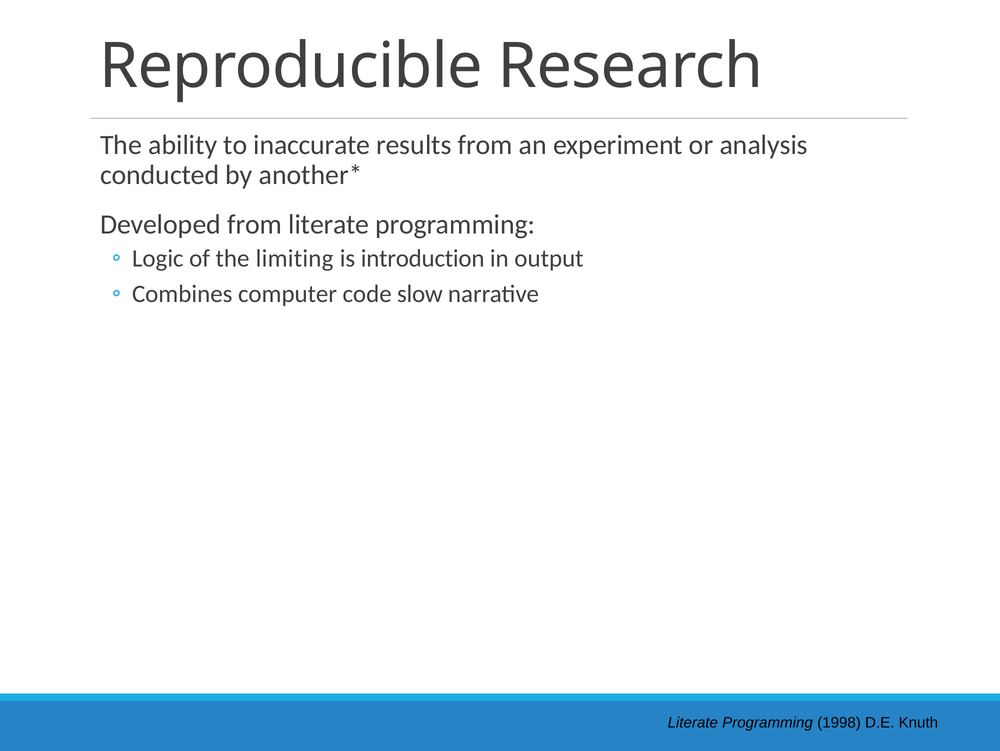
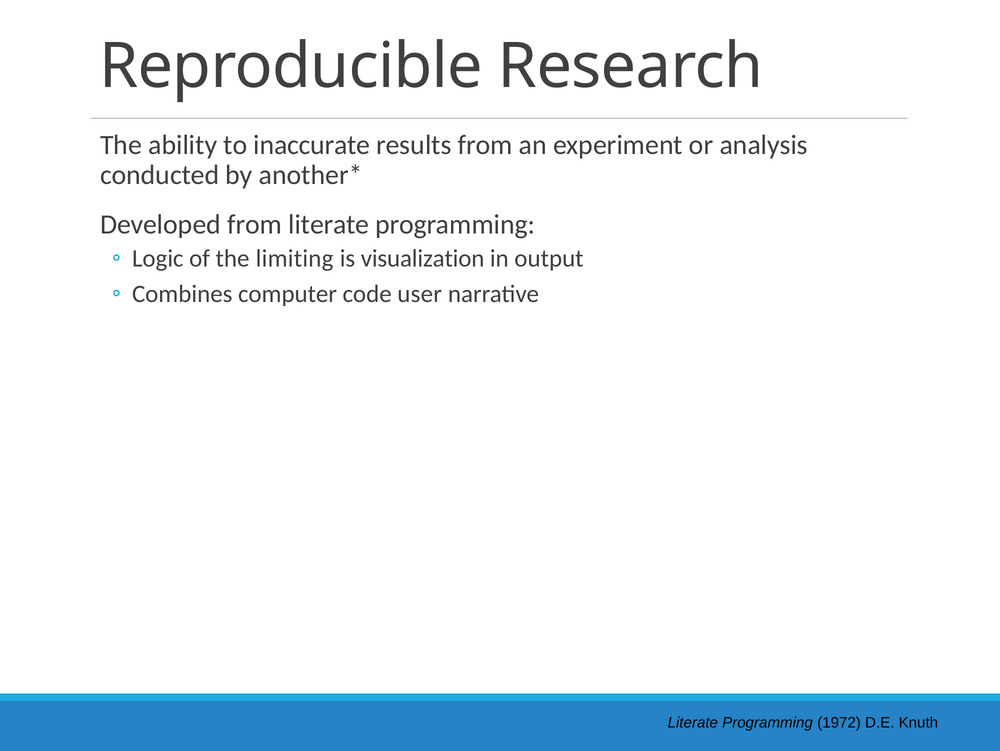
introduction: introduction -> visualization (423, 259)
slow: slow -> user (420, 294)
1998: 1998 -> 1972 (839, 723)
